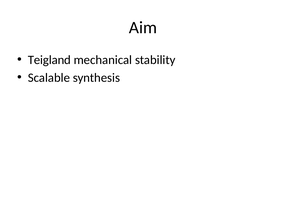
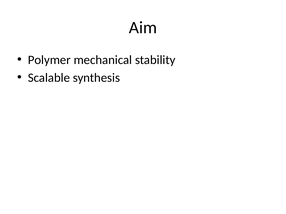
Teigland: Teigland -> Polymer (49, 60)
